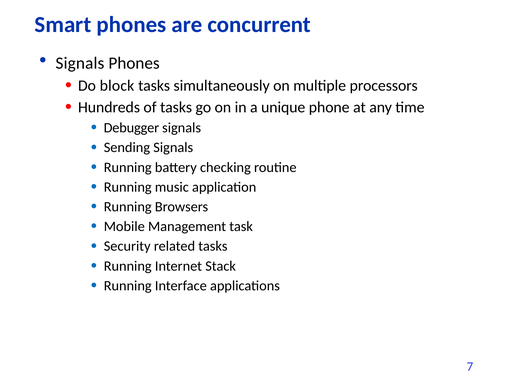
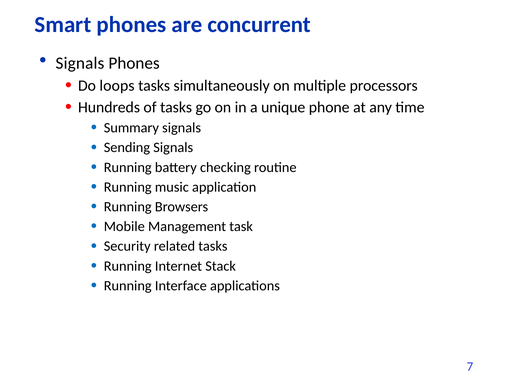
block: block -> loops (117, 86)
Debugger: Debugger -> Summary (131, 128)
